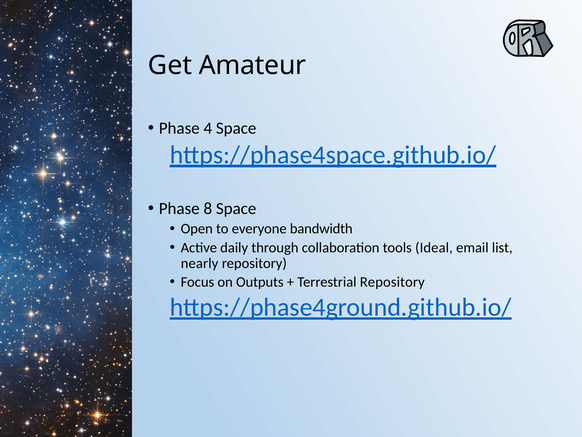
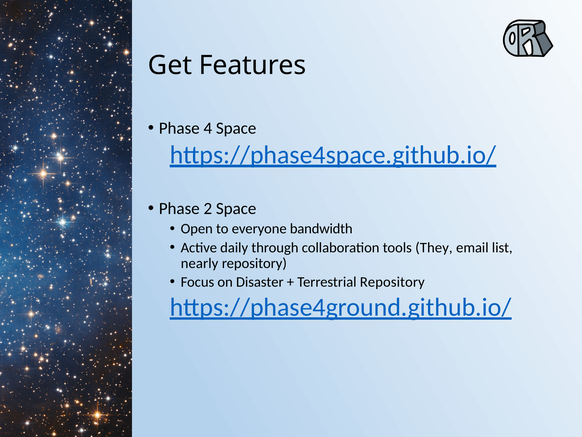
Amateur: Amateur -> Features (253, 65)
8: 8 -> 2 (208, 208)
Ideal: Ideal -> They (434, 247)
Outputs: Outputs -> Disaster (260, 282)
